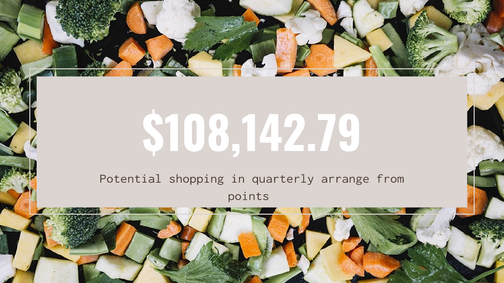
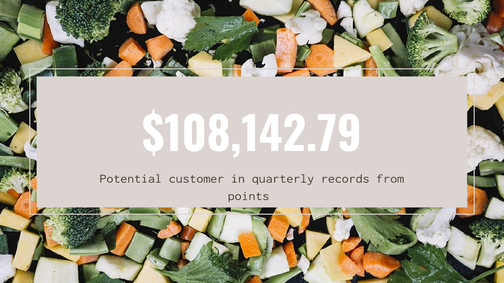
shopping: shopping -> customer (196, 179)
arrange: arrange -> records (345, 179)
